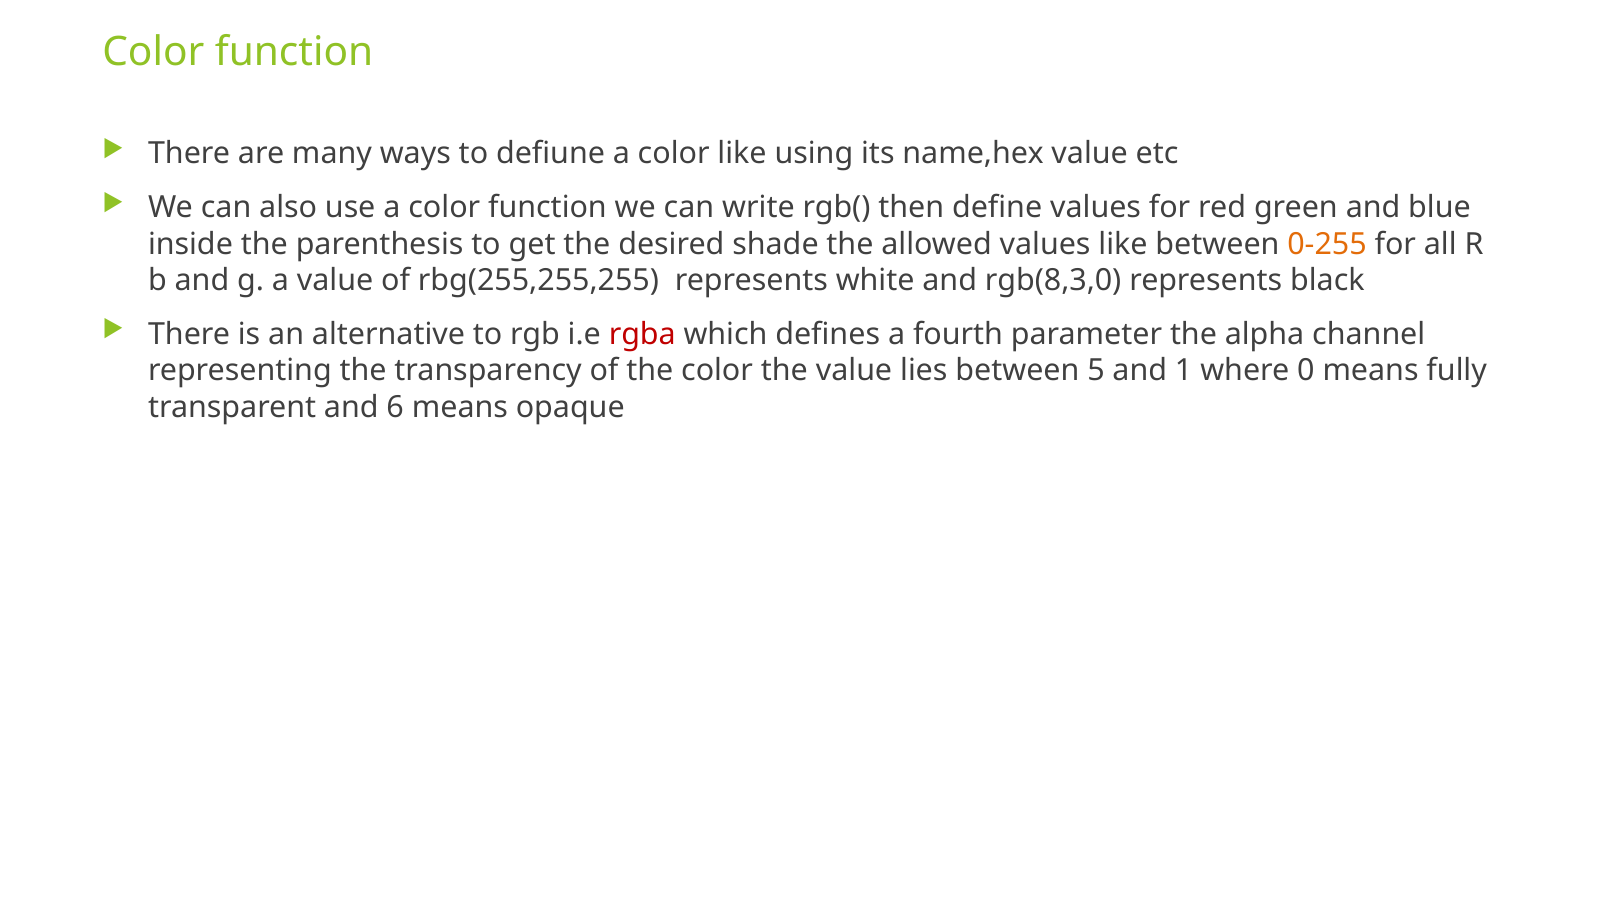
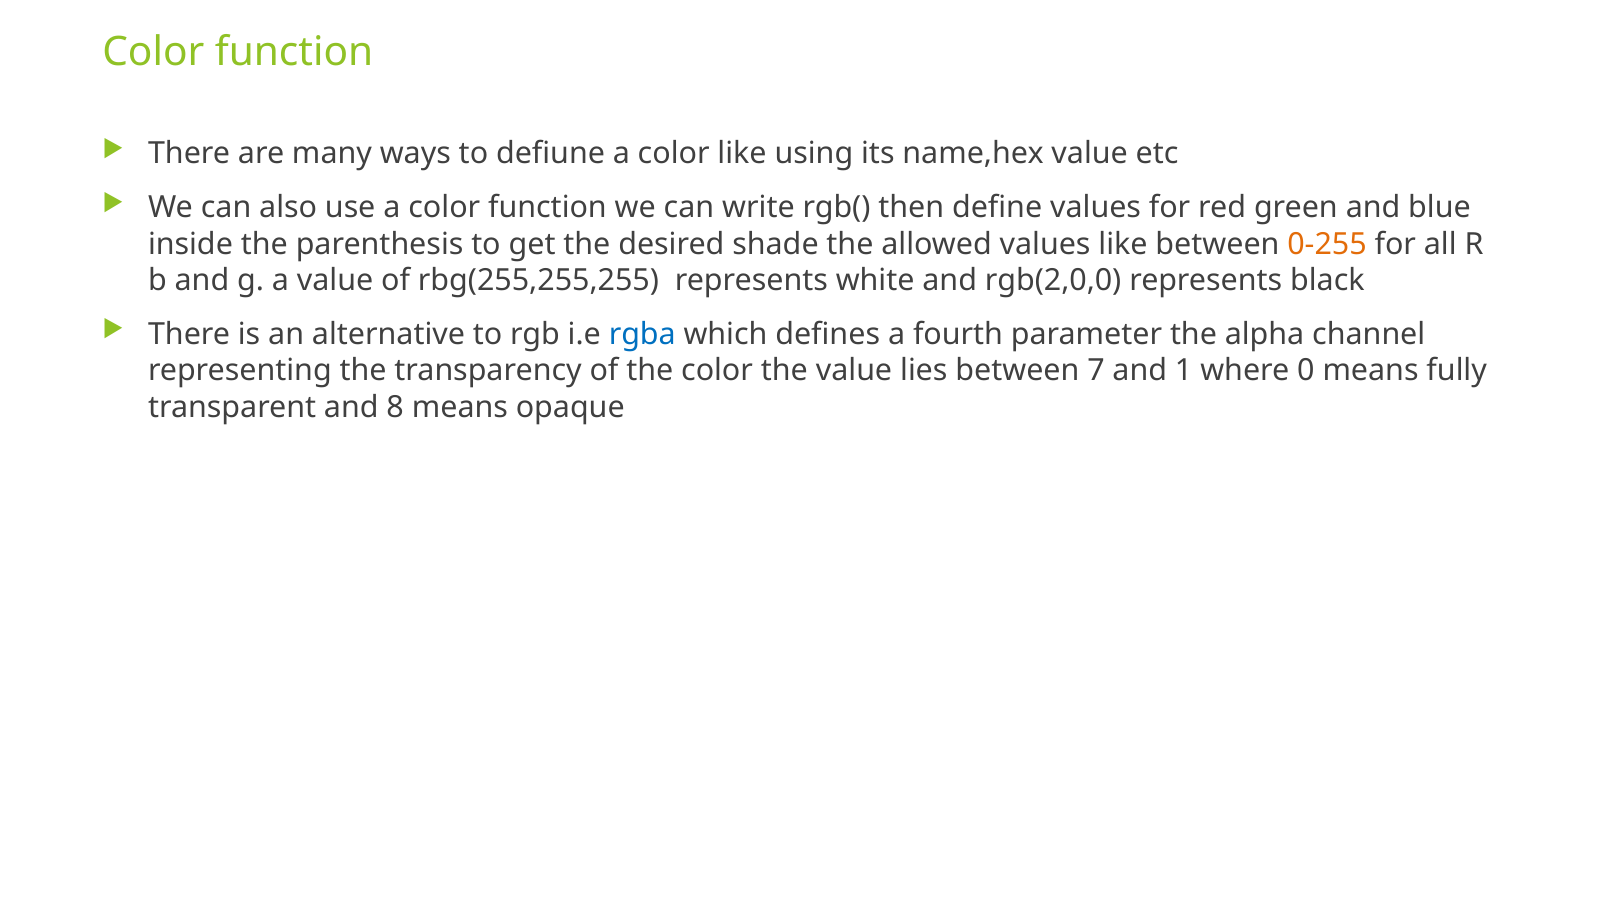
rgb(8,3,0: rgb(8,3,0 -> rgb(2,0,0 (1053, 280)
rgba colour: red -> blue (642, 334)
5: 5 -> 7 (1096, 370)
6: 6 -> 8 (395, 407)
